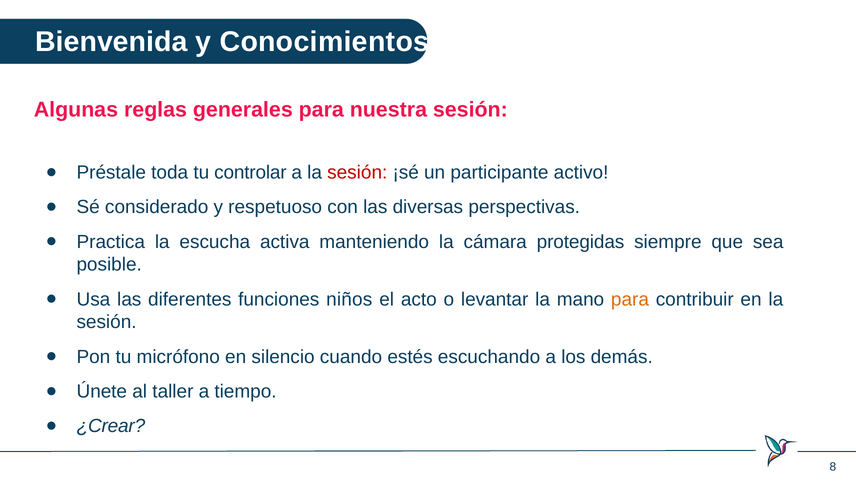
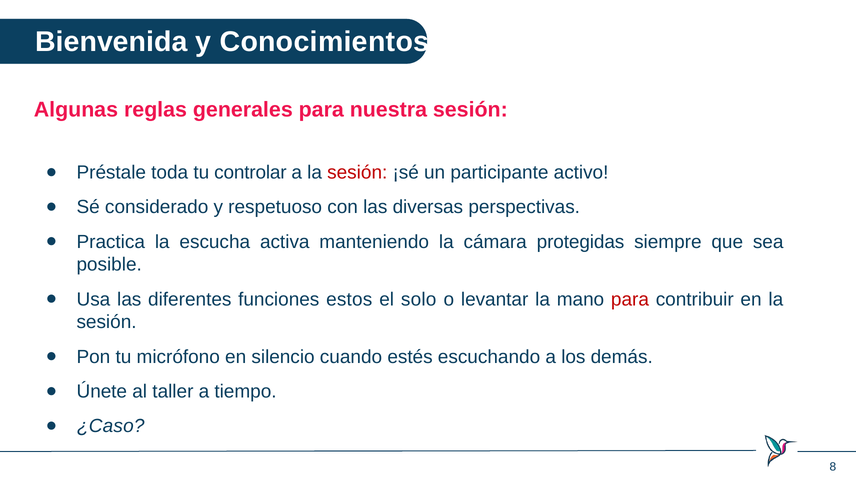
niños: niños -> estos (349, 300)
acto: acto -> solo (419, 300)
para colour: orange -> red (630, 300)
¿Crear: ¿Crear -> ¿Caso (111, 427)
